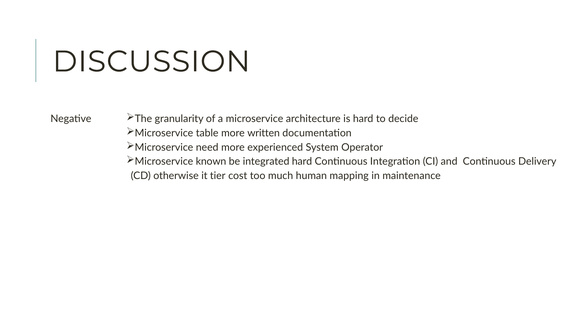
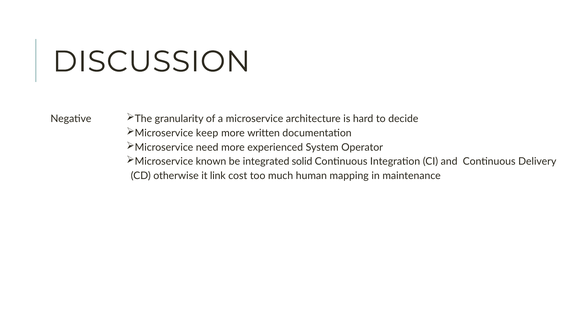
table: table -> keep (207, 133)
integrated hard: hard -> solid (302, 162)
tier: tier -> link (218, 176)
